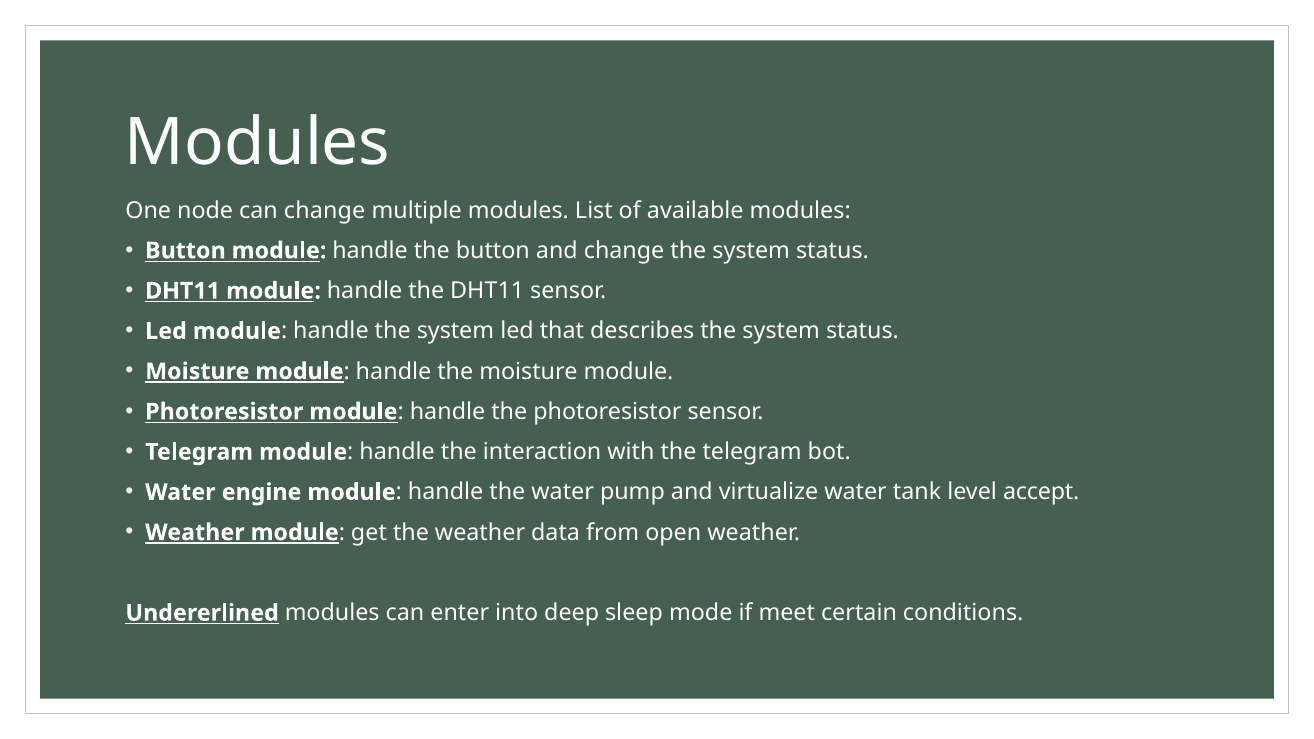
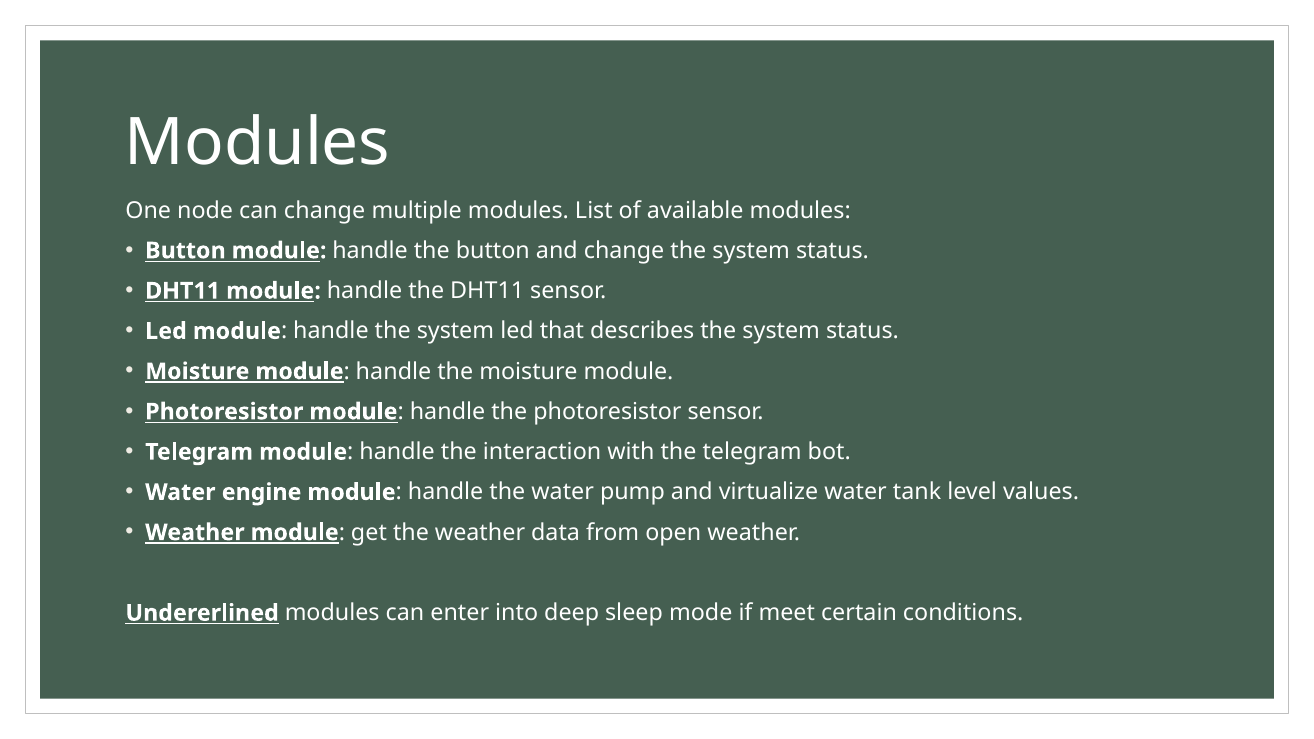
accept: accept -> values (1041, 492)
